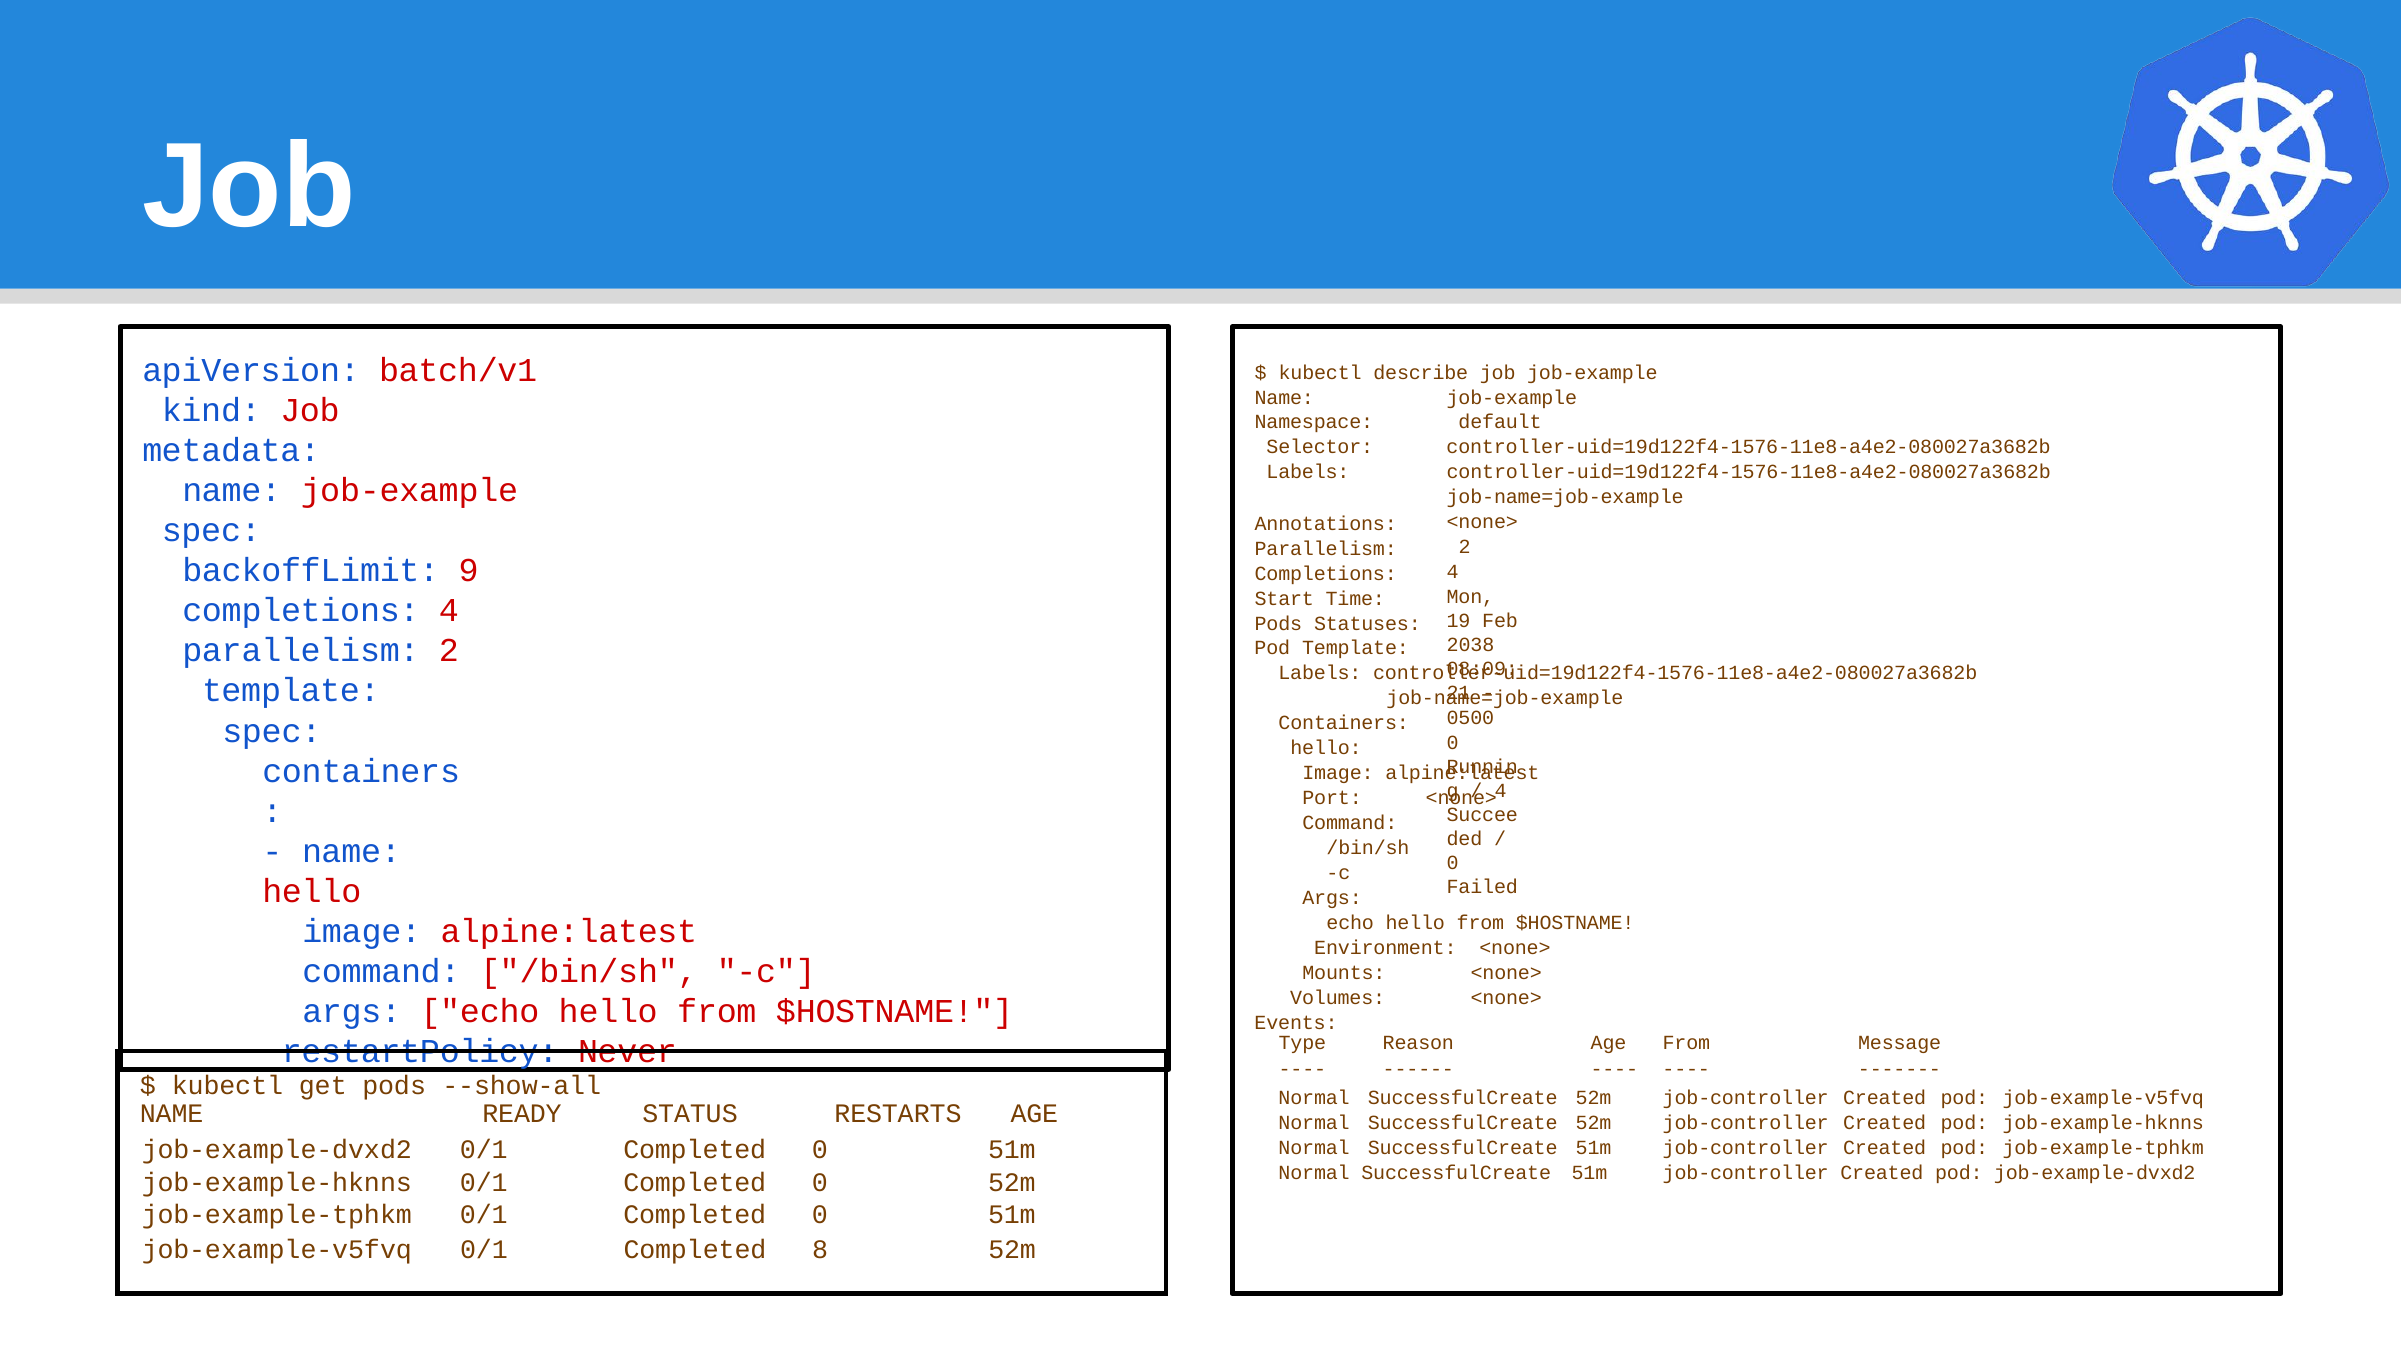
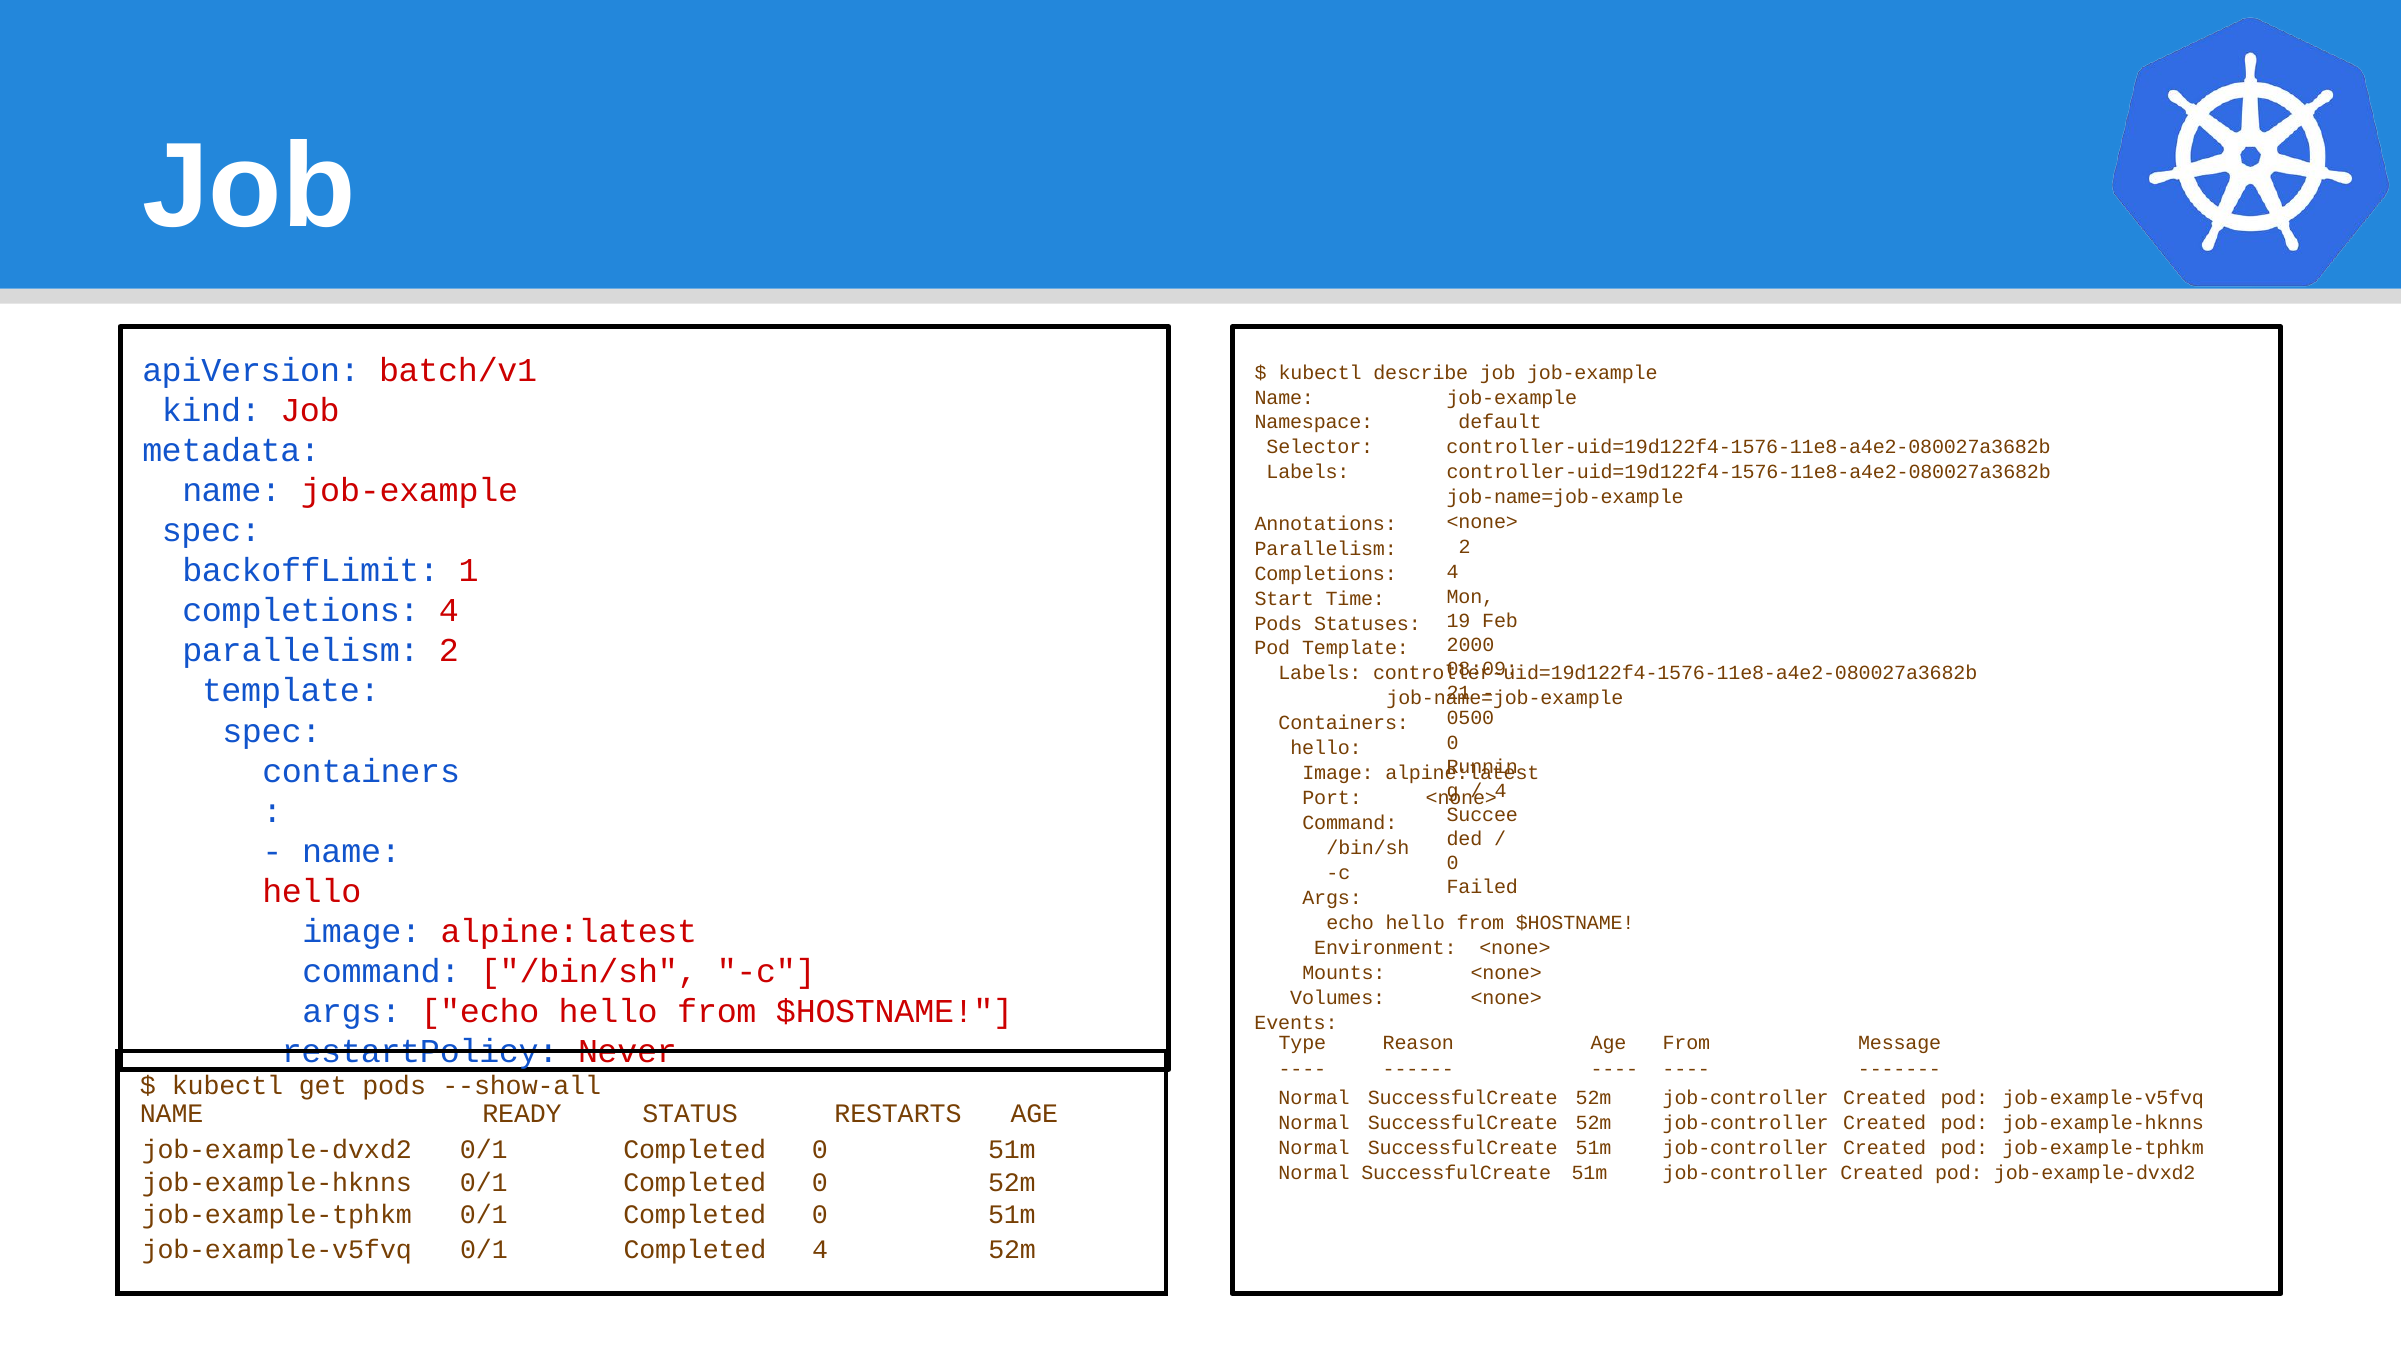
9: 9 -> 1 (469, 571)
2038: 2038 -> 2000 (1470, 645)
Completed 8: 8 -> 4 (820, 1250)
